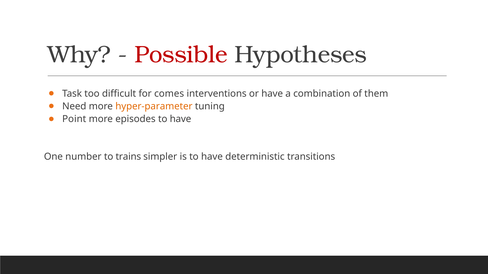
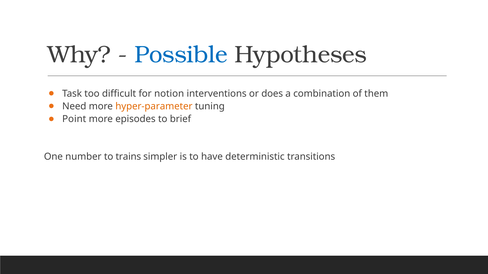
Possible colour: red -> blue (181, 55)
comes: comes -> notion (169, 94)
or have: have -> does (272, 94)
episodes to have: have -> brief (180, 119)
